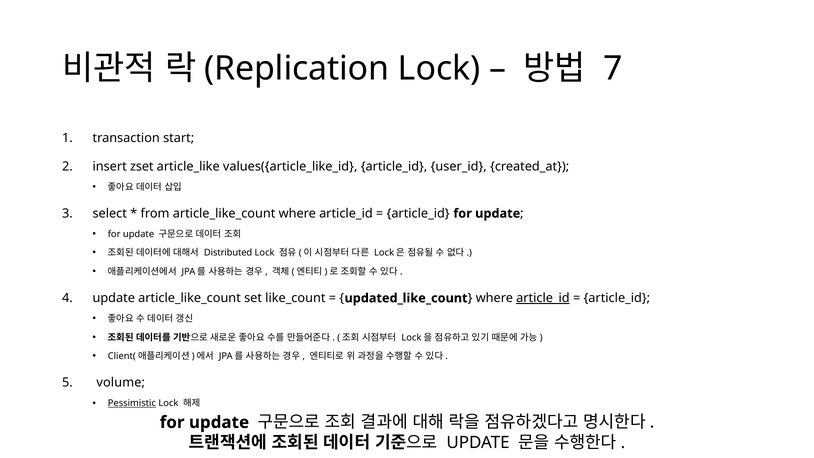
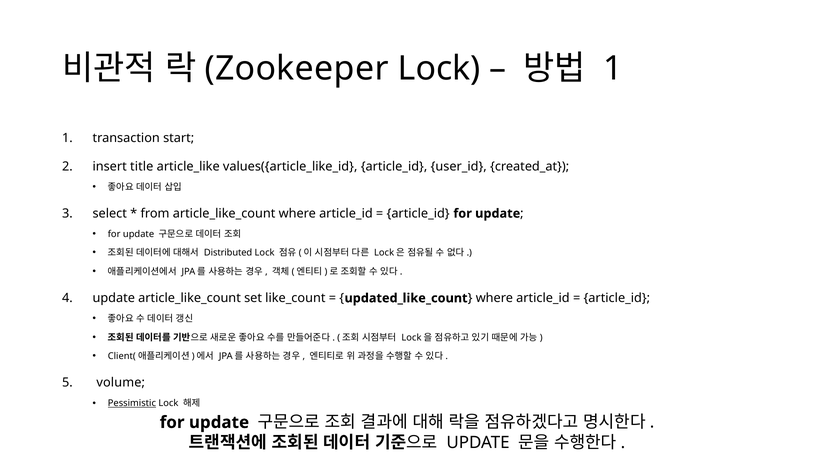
Replication: Replication -> Zookeeper (297, 68)
7: 7 -> 1 (613, 68)
zset: zset -> title (142, 166)
article_id underline: present -> none (543, 298)
